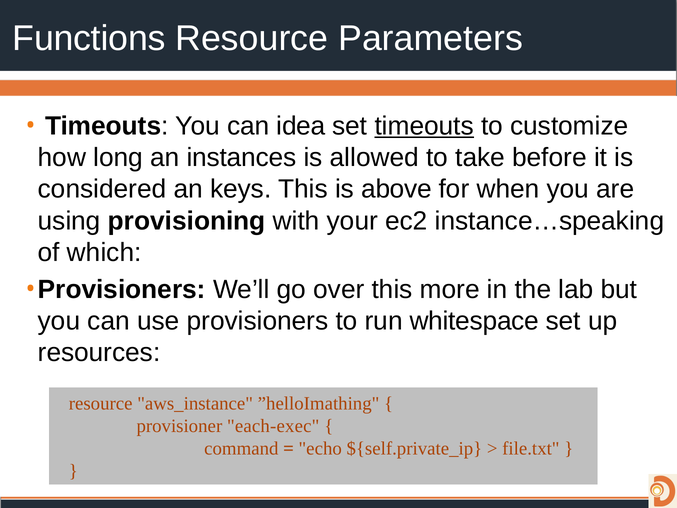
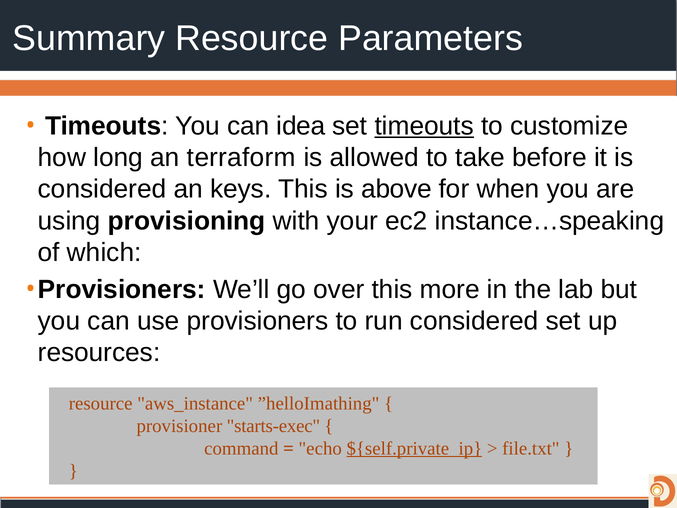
Functions: Functions -> Summary (89, 39)
instances: instances -> terraform (241, 158)
run whitespace: whitespace -> considered (474, 321)
each-exec: each-exec -> starts-exec (273, 426)
${self.private_ip underline: none -> present (414, 448)
